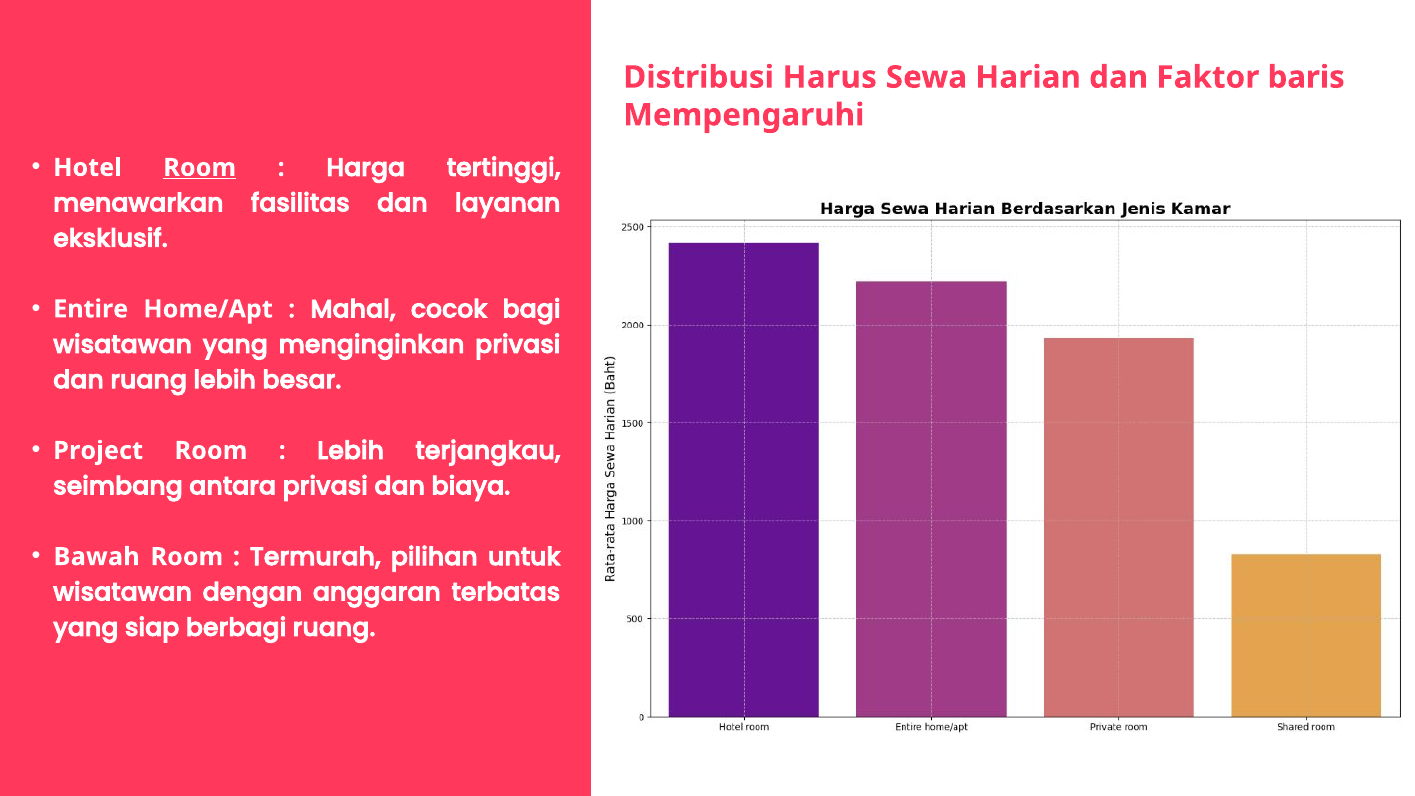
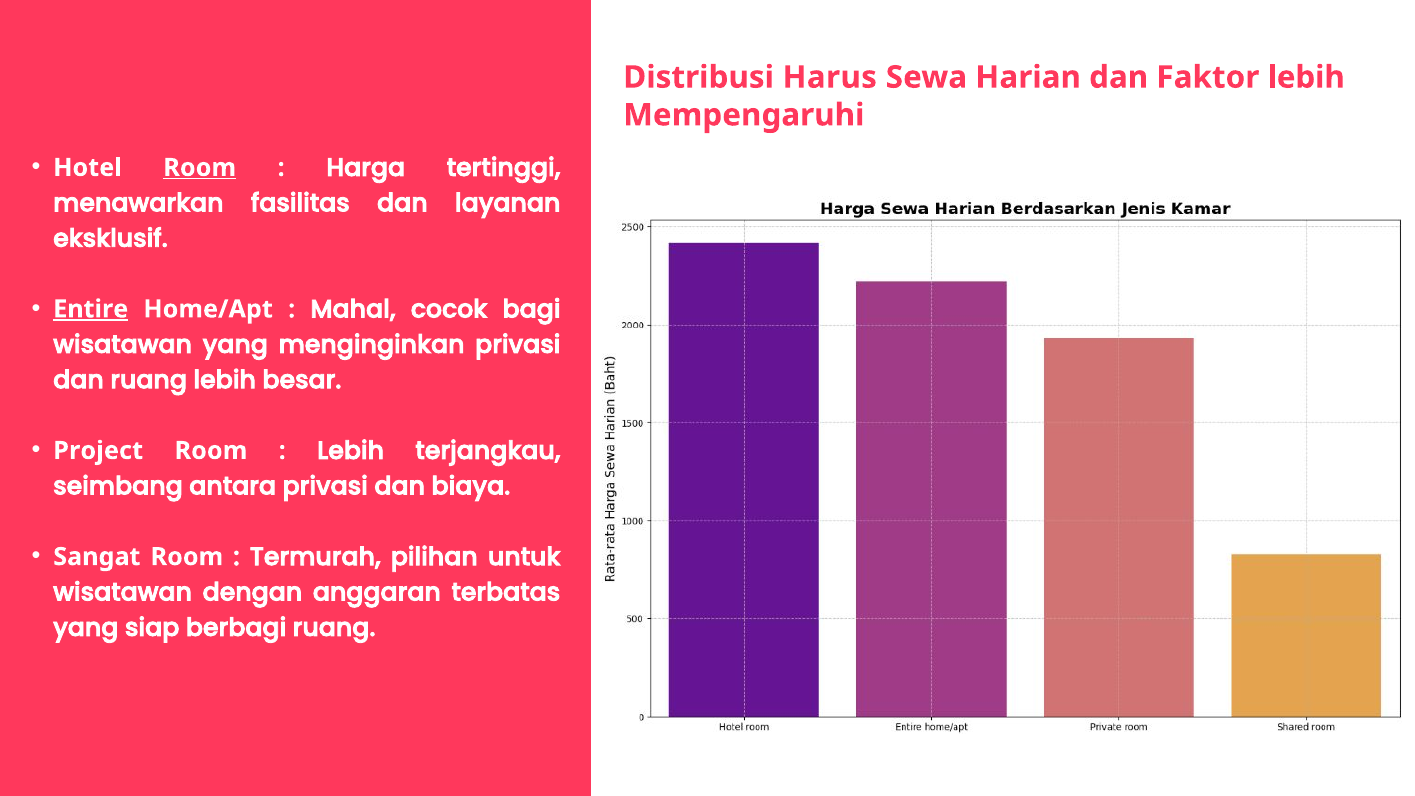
Faktor baris: baris -> lebih (1306, 77)
Entire underline: none -> present (91, 309)
Bawah: Bawah -> Sangat (97, 557)
